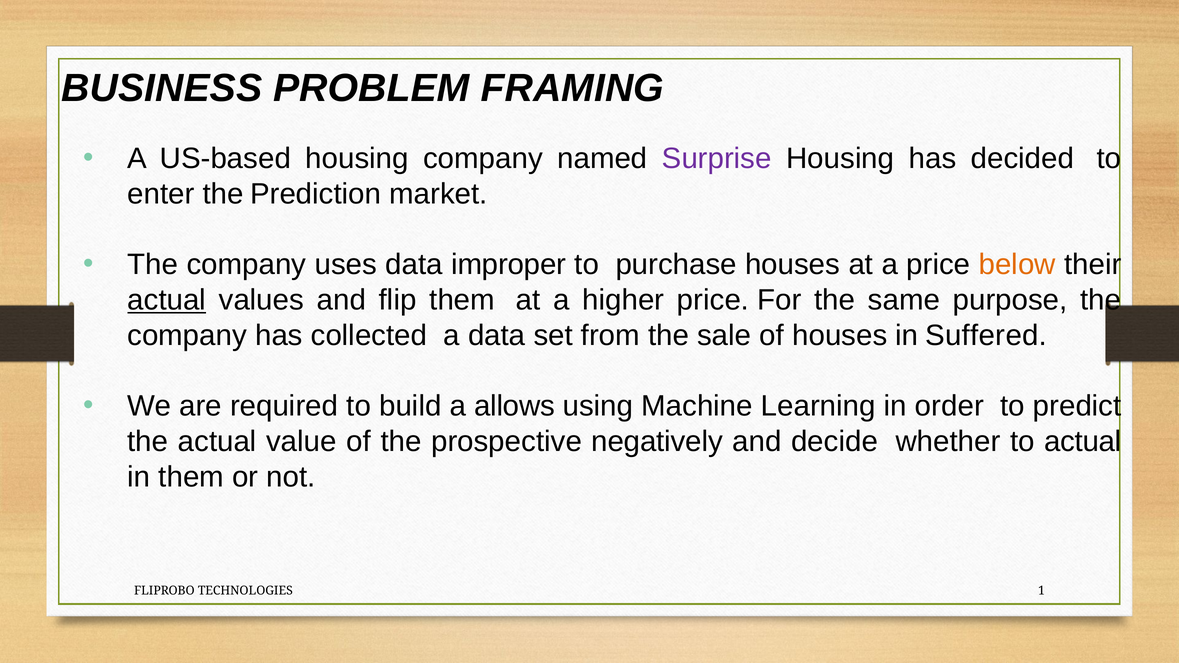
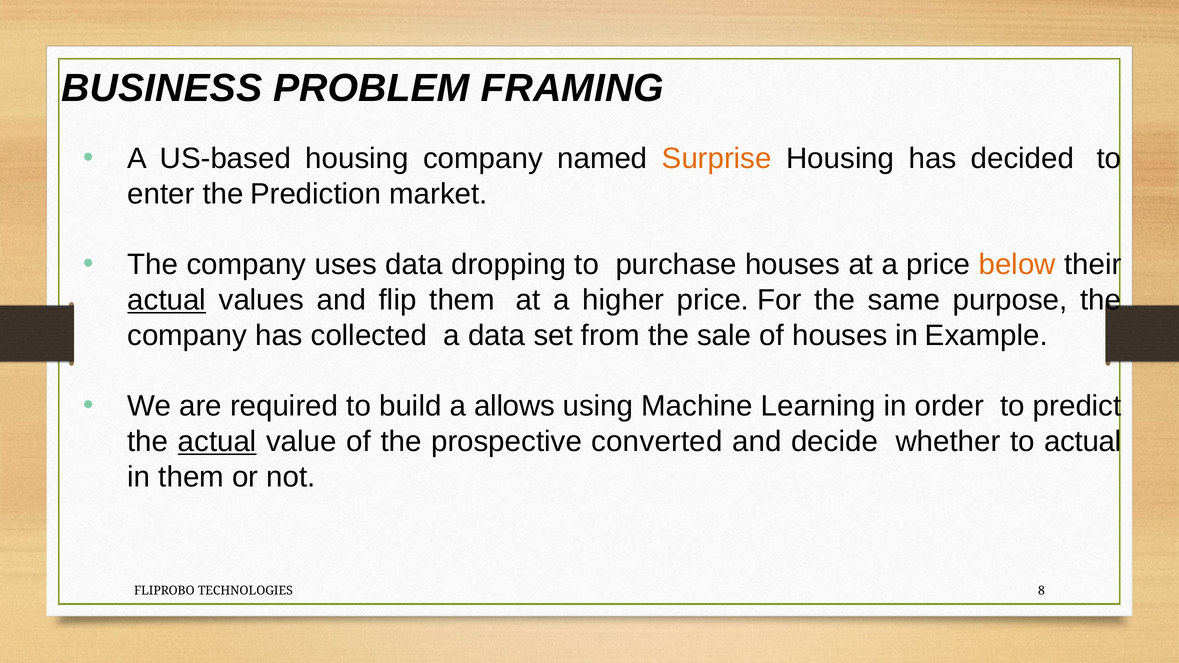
Surprise colour: purple -> orange (717, 159)
improper: improper -> dropping (509, 265)
Suffered: Suffered -> Example (986, 336)
actual underline: none -> present (217, 442)
negatively: negatively -> converted (657, 442)
1: 1 -> 8 (1042, 591)
